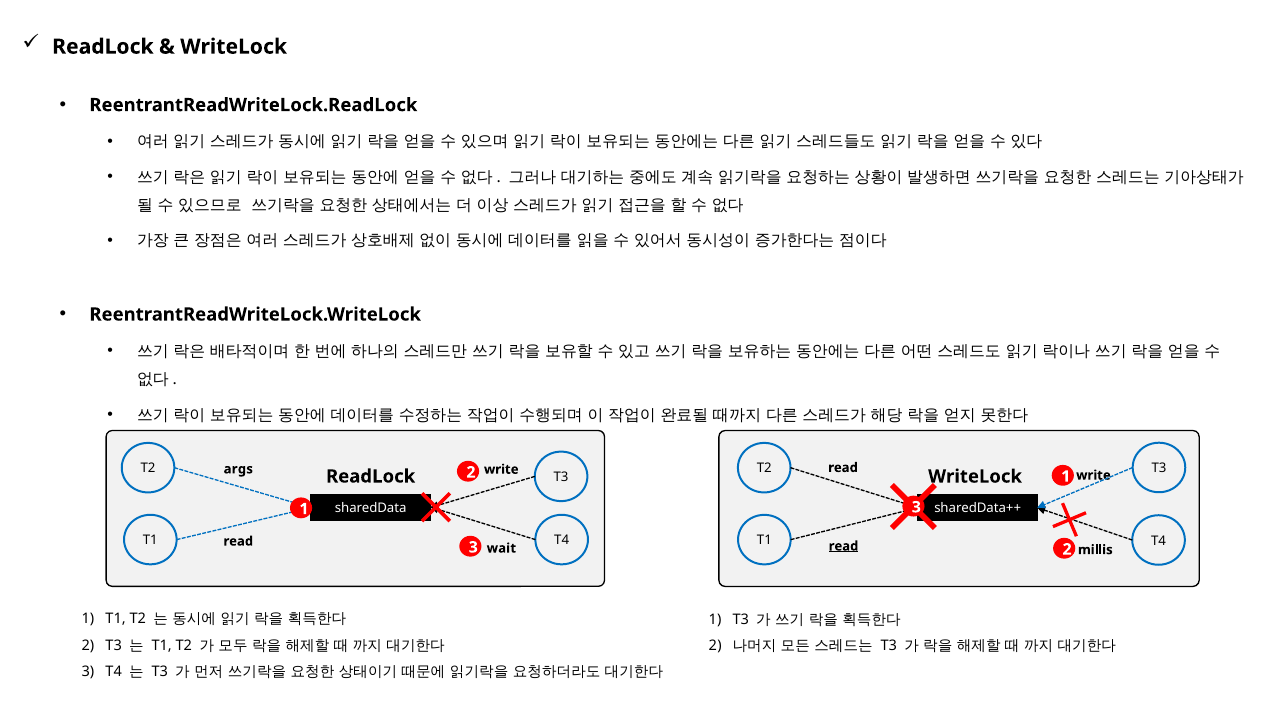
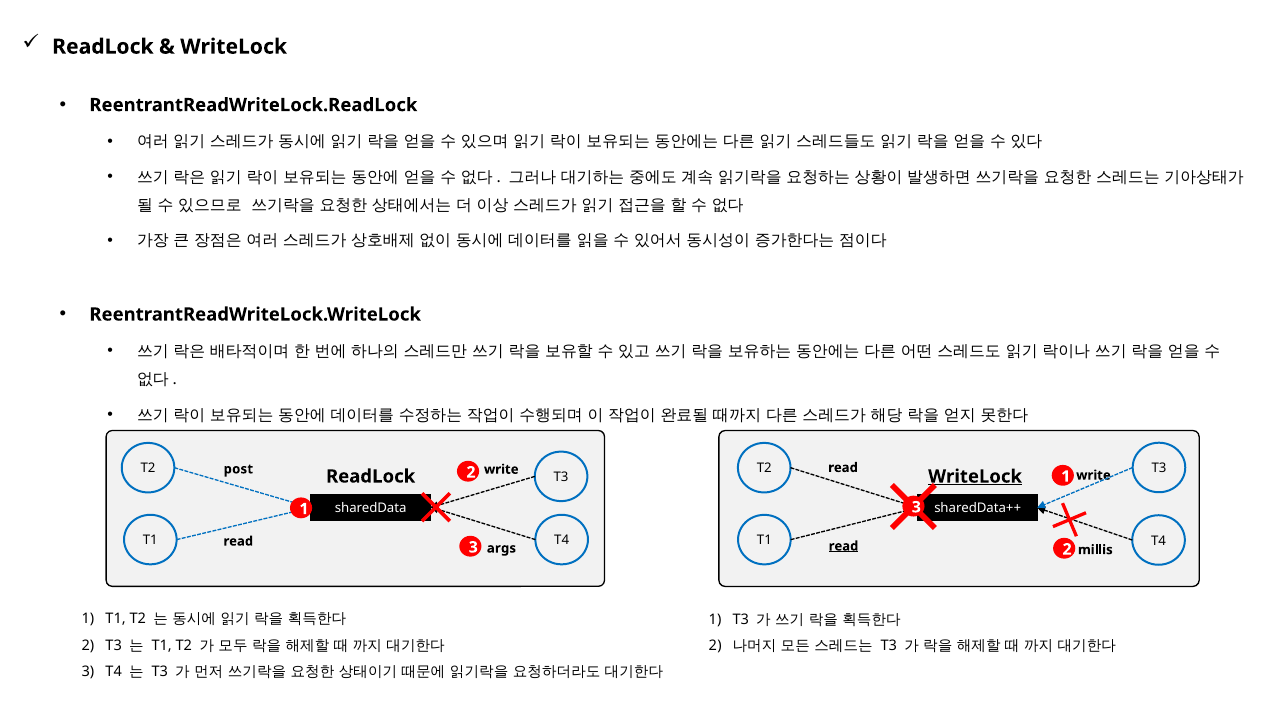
args: args -> post (238, 469)
WriteLock underline: none -> present (975, 476)
wait: wait -> args (501, 548)
